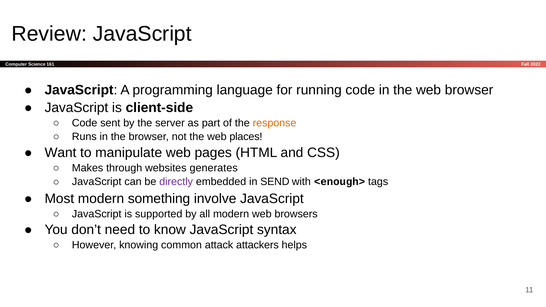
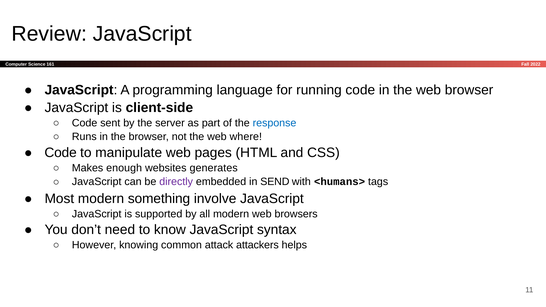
response colour: orange -> blue (275, 123)
places: places -> where (246, 137)
Want: Want -> Code (61, 153)
through: through -> enough (124, 168)
<enough>: <enough> -> <humans> (340, 182)
